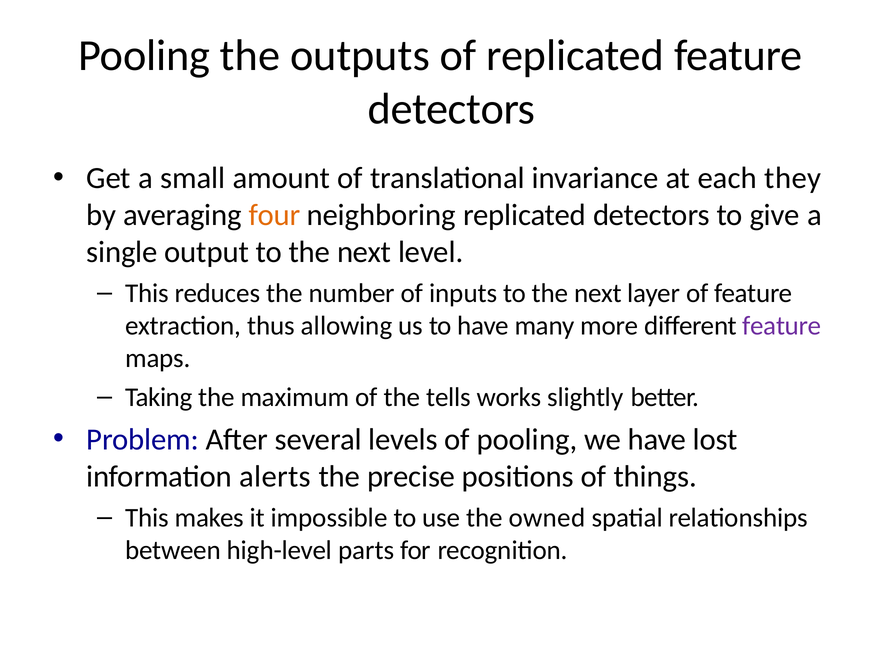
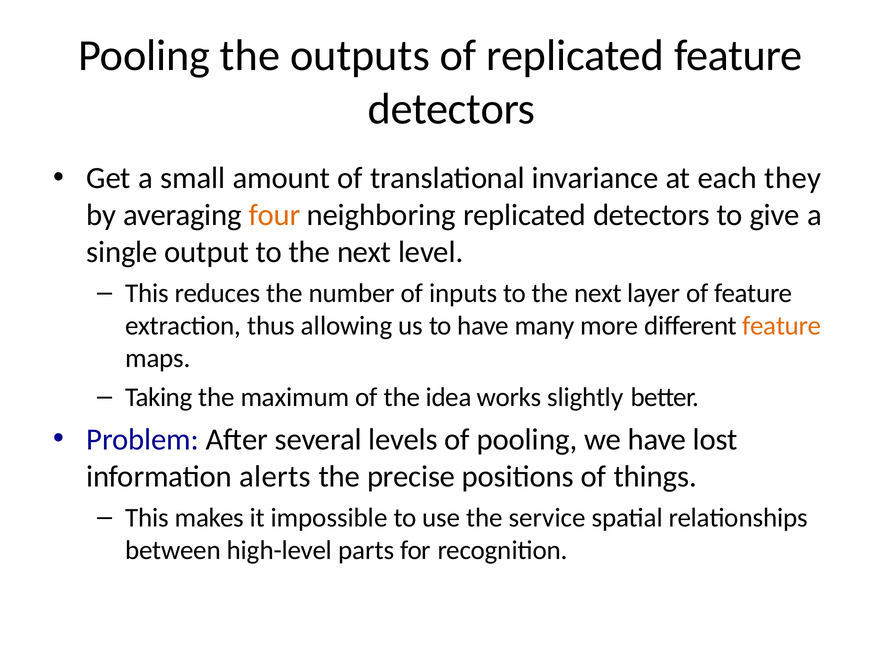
feature colour: purple -> orange (782, 326)
tells: tells -> idea (449, 397)
owned: owned -> service (547, 517)
